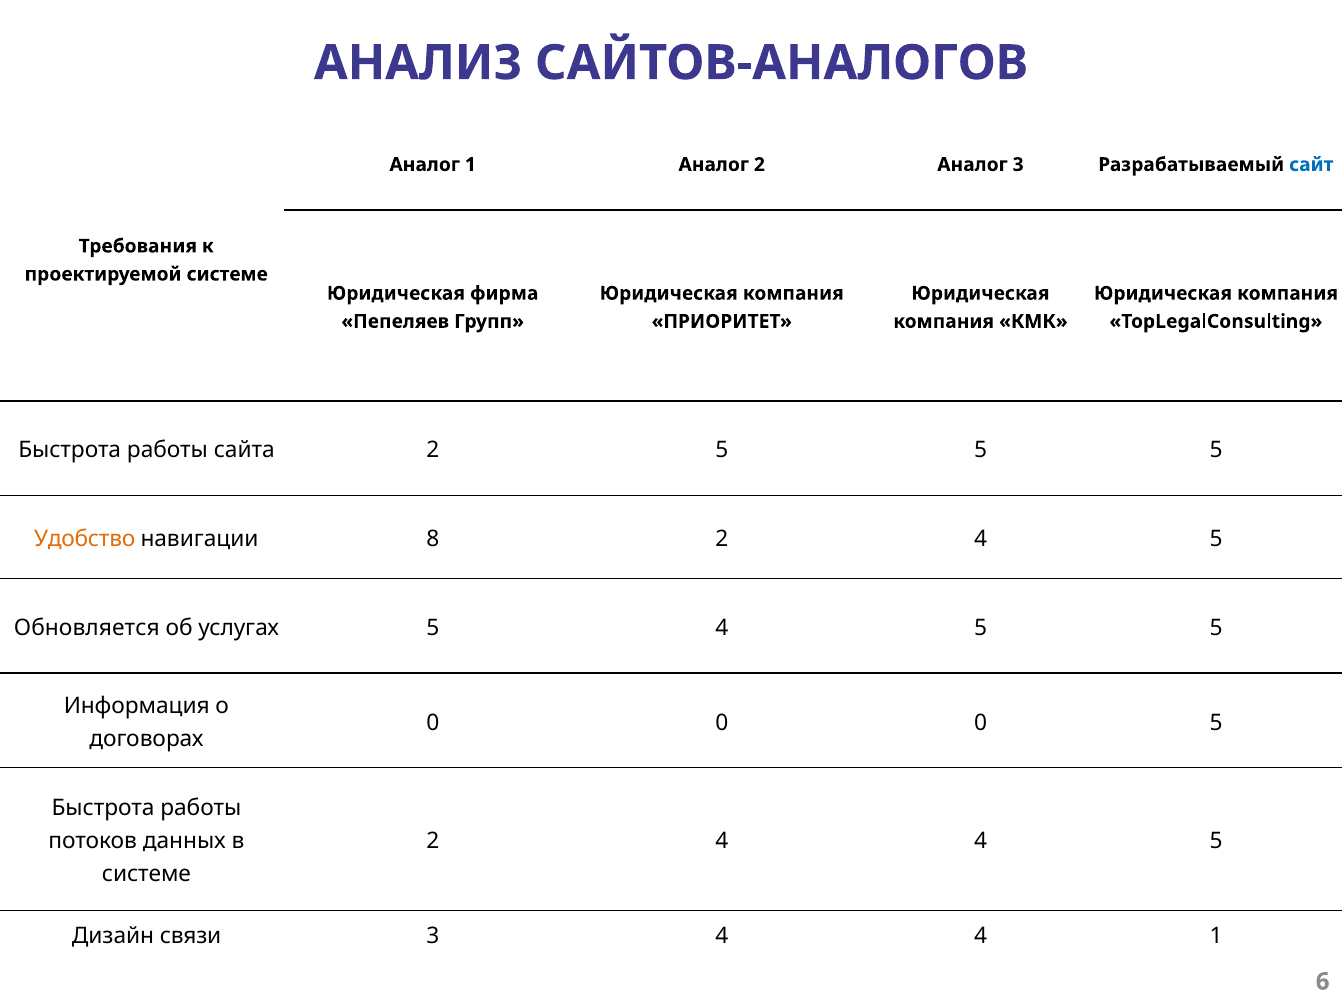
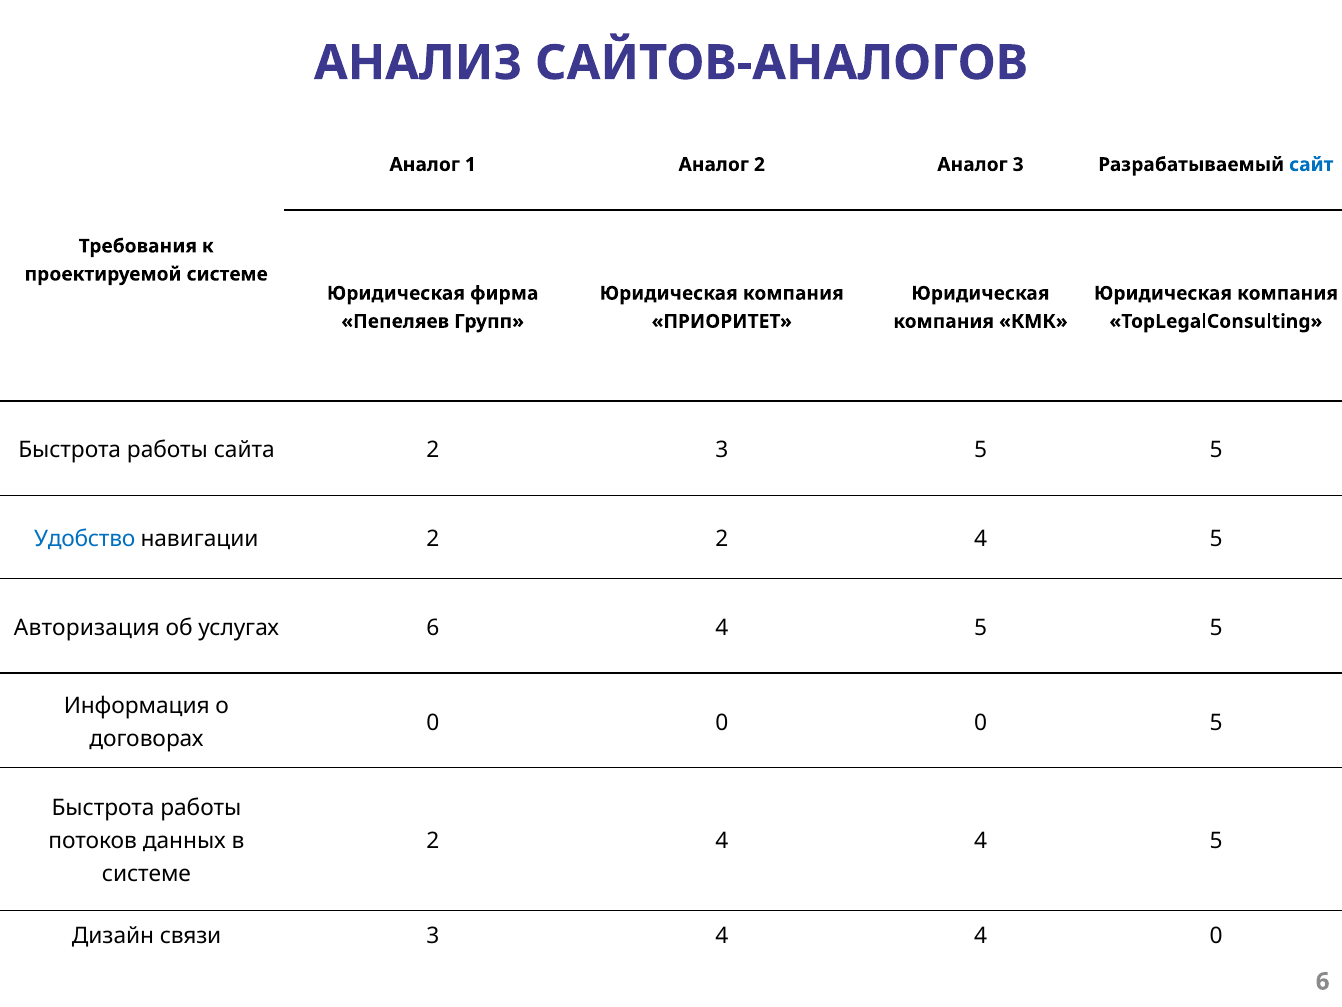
2 5: 5 -> 3 (722, 450)
Удобство colour: orange -> blue (85, 539)
навигации 8: 8 -> 2 (433, 539)
Обновляется: Обновляется -> Авторизация (87, 628)
услугах 5: 5 -> 6 (433, 628)
4 1: 1 -> 0 (1216, 935)
